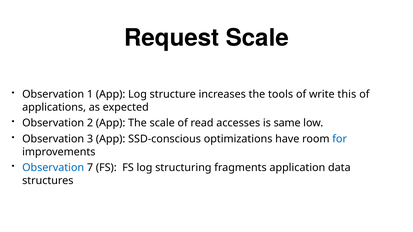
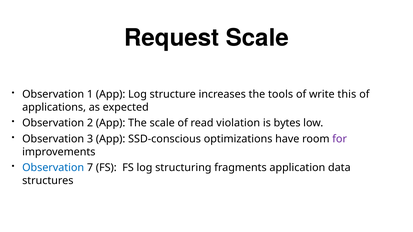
accesses: accesses -> violation (238, 123)
same: same -> bytes (287, 123)
for colour: blue -> purple (340, 139)
